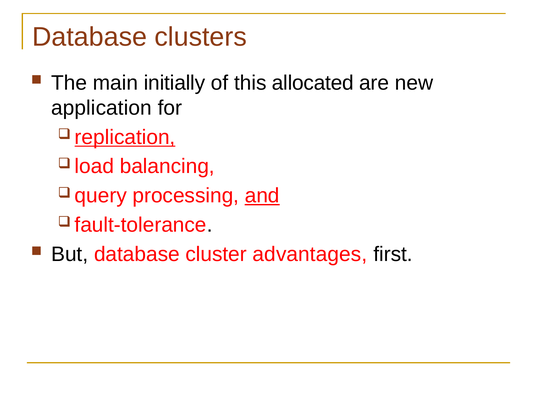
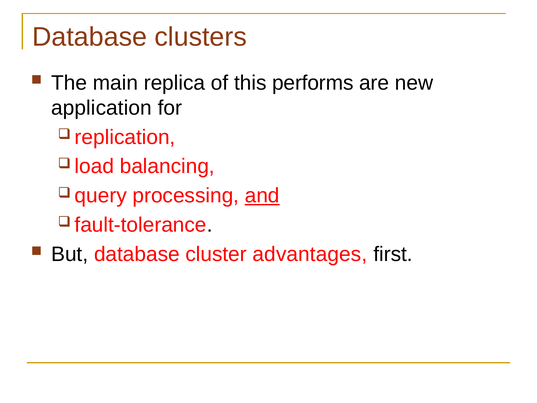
initially: initially -> replica (174, 83)
allocated: allocated -> performs (313, 83)
replication underline: present -> none (125, 137)
